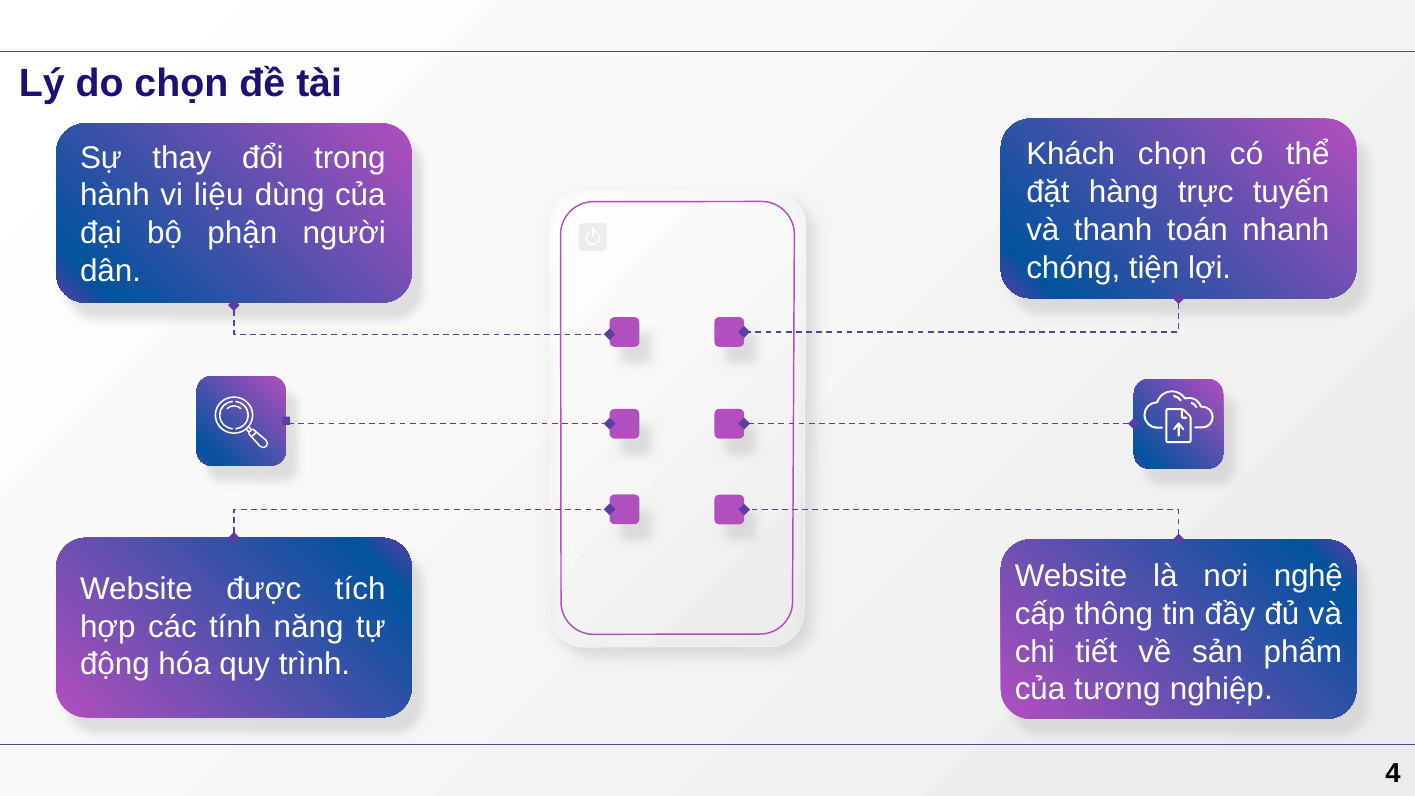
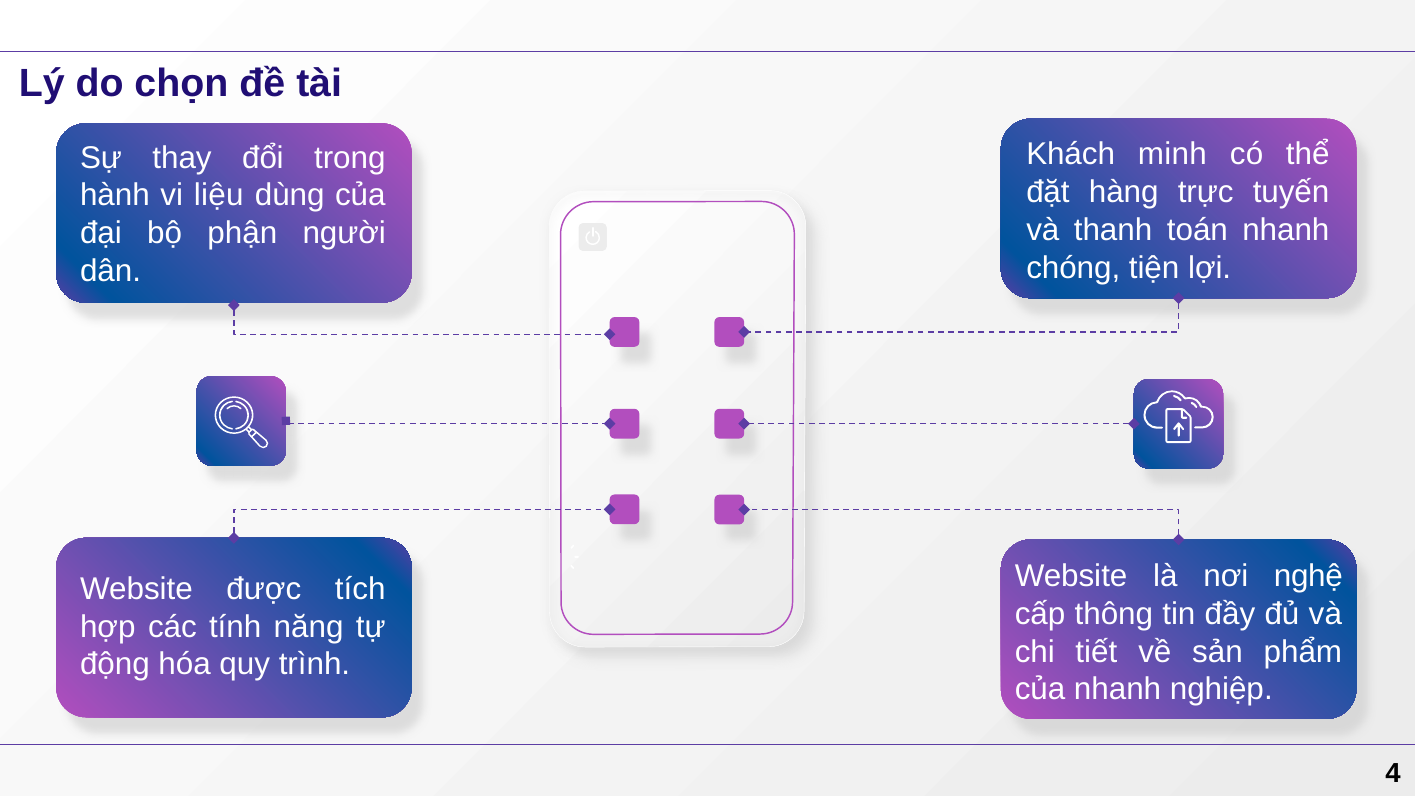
Khách chọn: chọn -> minh (1172, 155)
của tương: tương -> nhanh (1118, 690)
